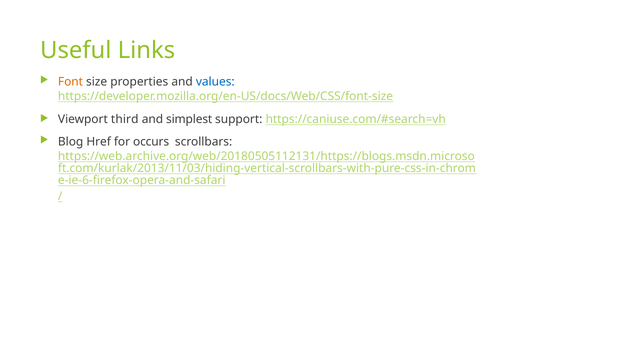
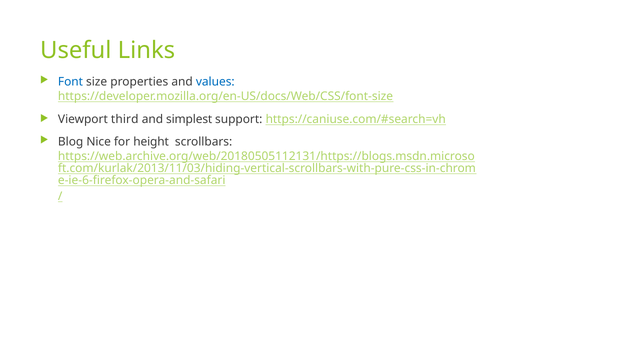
Font colour: orange -> blue (71, 82)
Href: Href -> Nice (99, 142)
occurs: occurs -> height (151, 142)
